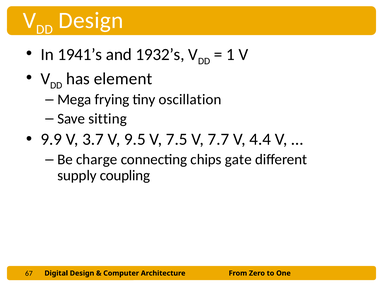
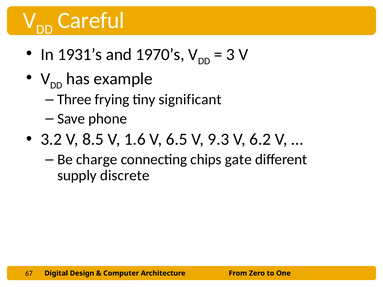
Design: Design -> Careful (91, 20)
1941’s: 1941’s -> 1931’s (80, 55)
1932’s: 1932’s -> 1970’s (160, 55)
1: 1 -> 3 (231, 55)
element: element -> example (123, 79)
Mega: Mega -> Three (74, 100)
oscillation: oscillation -> significant (190, 100)
sitting: sitting -> phone (108, 119)
9.9: 9.9 -> 3.2 (51, 139)
3.7: 3.7 -> 8.5 (93, 139)
9.5: 9.5 -> 1.6 (135, 139)
7.5: 7.5 -> 6.5 (177, 139)
7.7: 7.7 -> 9.3 (218, 139)
4.4: 4.4 -> 6.2 (260, 139)
coupling: coupling -> discrete (125, 176)
